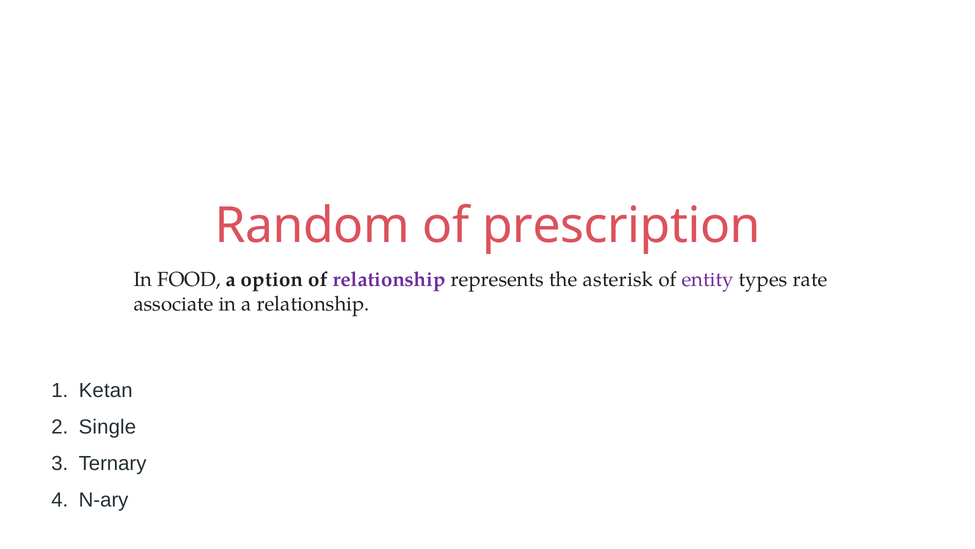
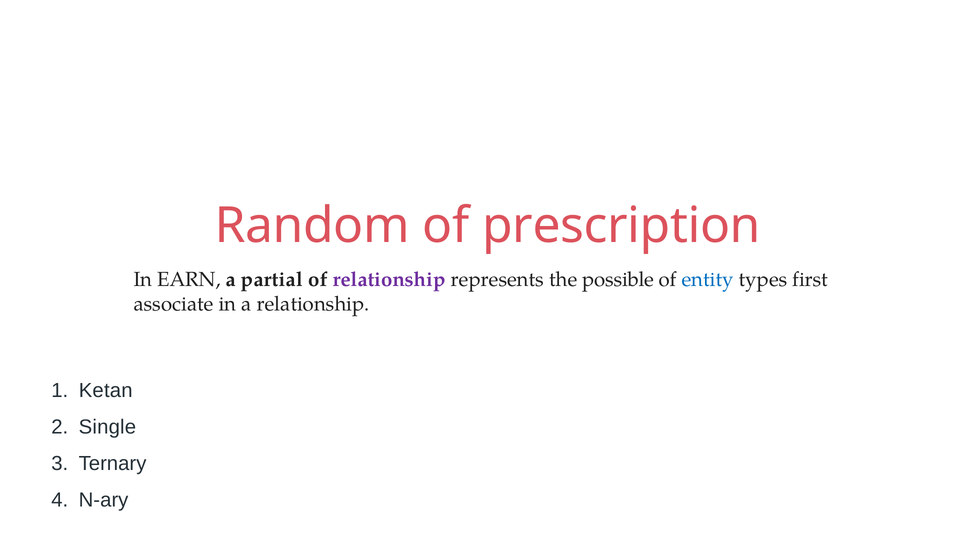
FOOD: FOOD -> EARN (189, 279)
option: option -> partial (272, 279)
asterisk: asterisk -> possible (618, 279)
entity colour: purple -> blue (708, 279)
rate: rate -> first (810, 279)
